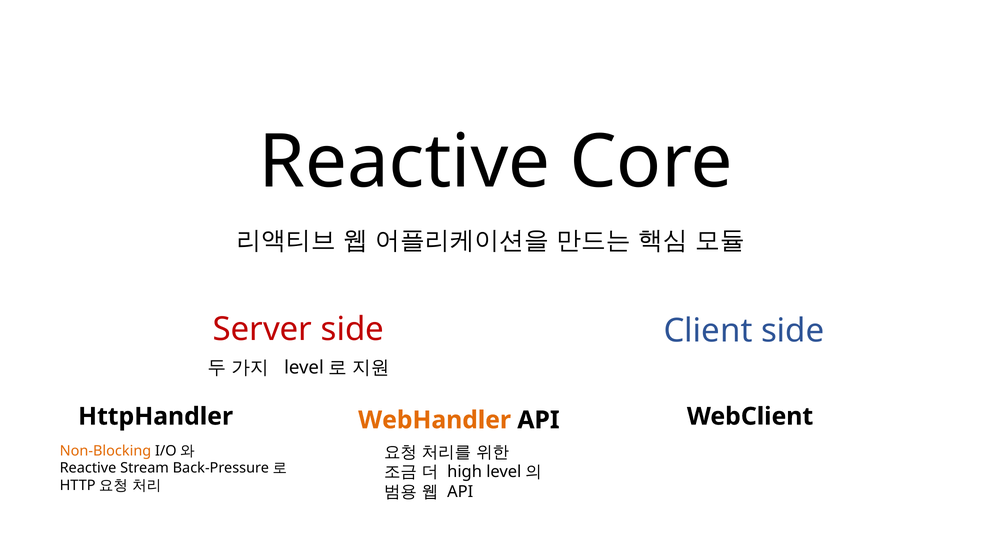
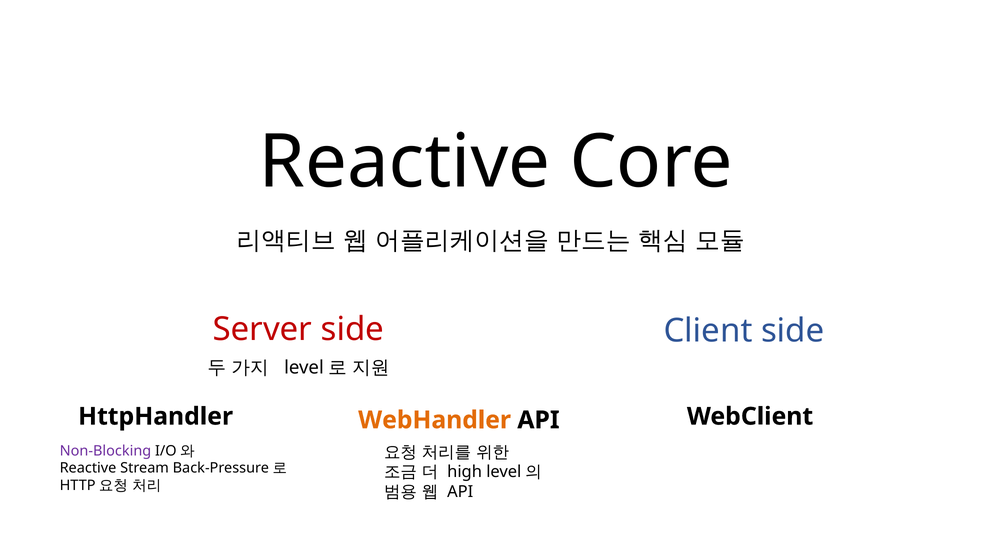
Non-Blocking colour: orange -> purple (105, 451)
